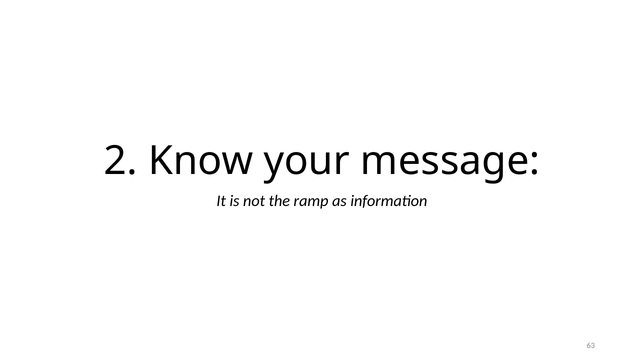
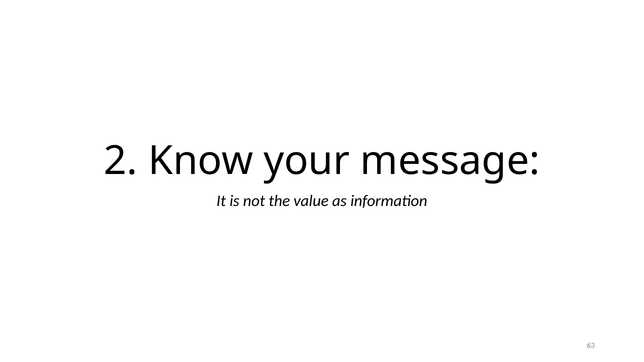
ramp: ramp -> value (311, 201)
